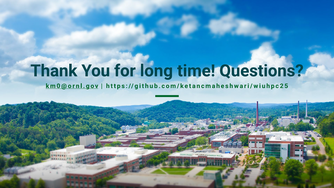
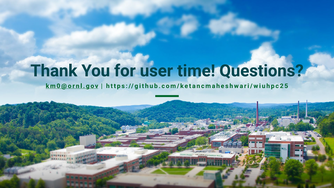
long: long -> user (156, 71)
